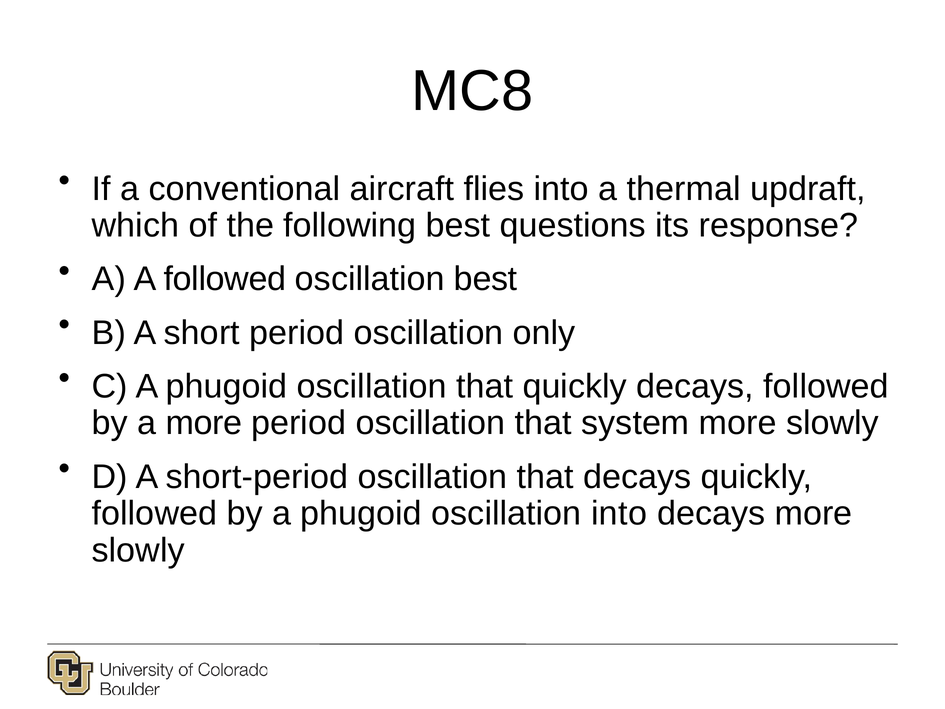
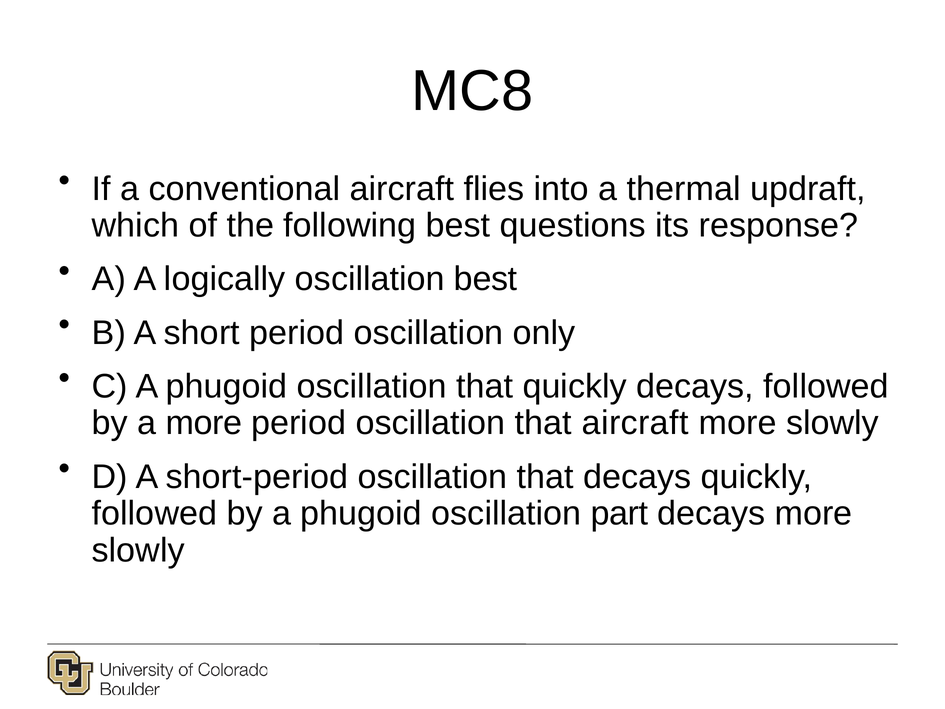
A followed: followed -> logically (225, 279)
that system: system -> aircraft (635, 423)
oscillation into: into -> part (619, 513)
